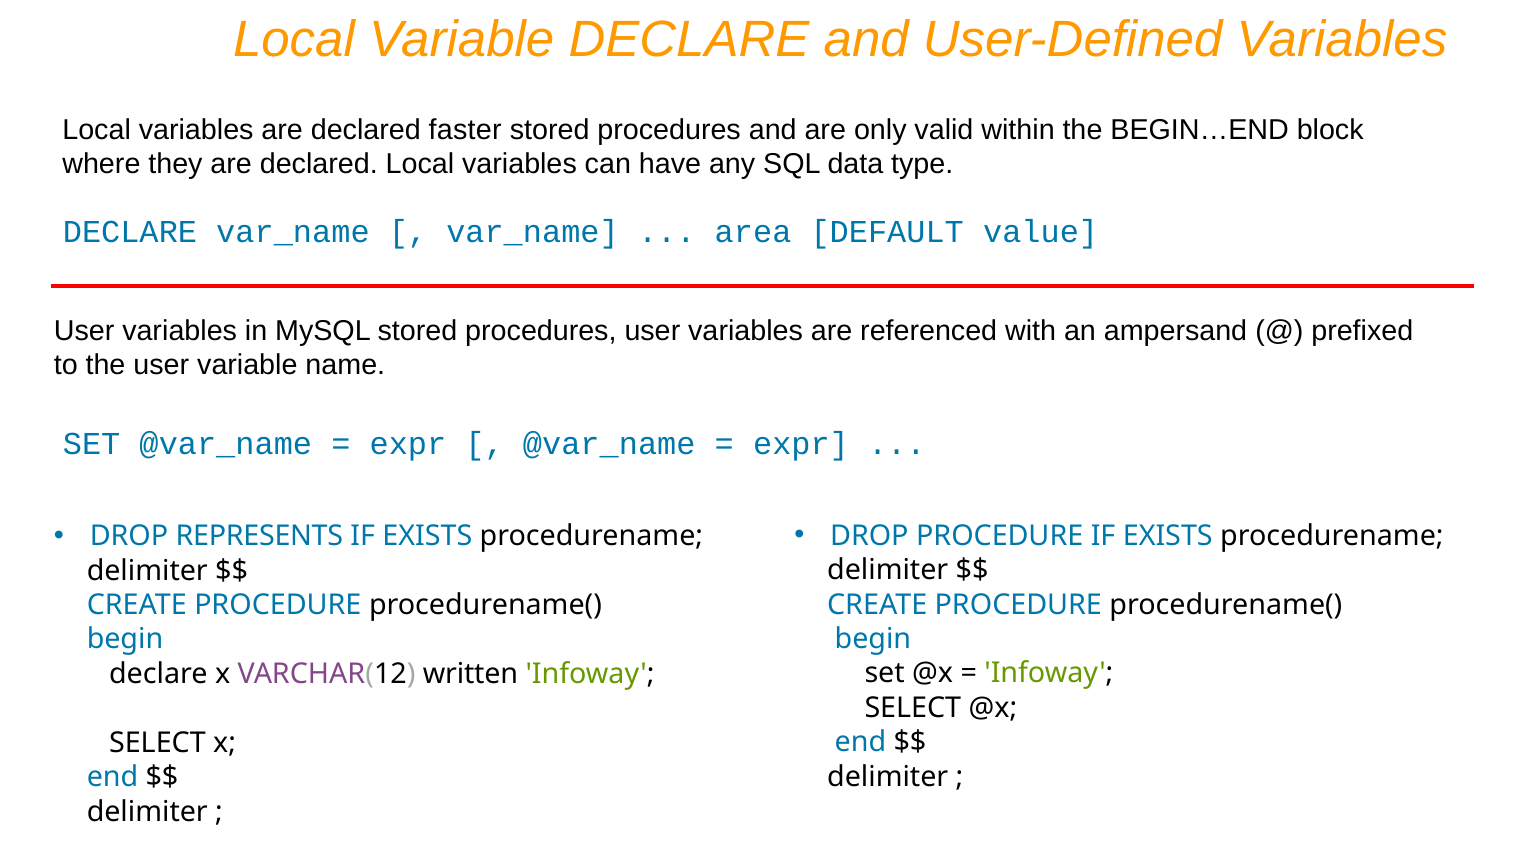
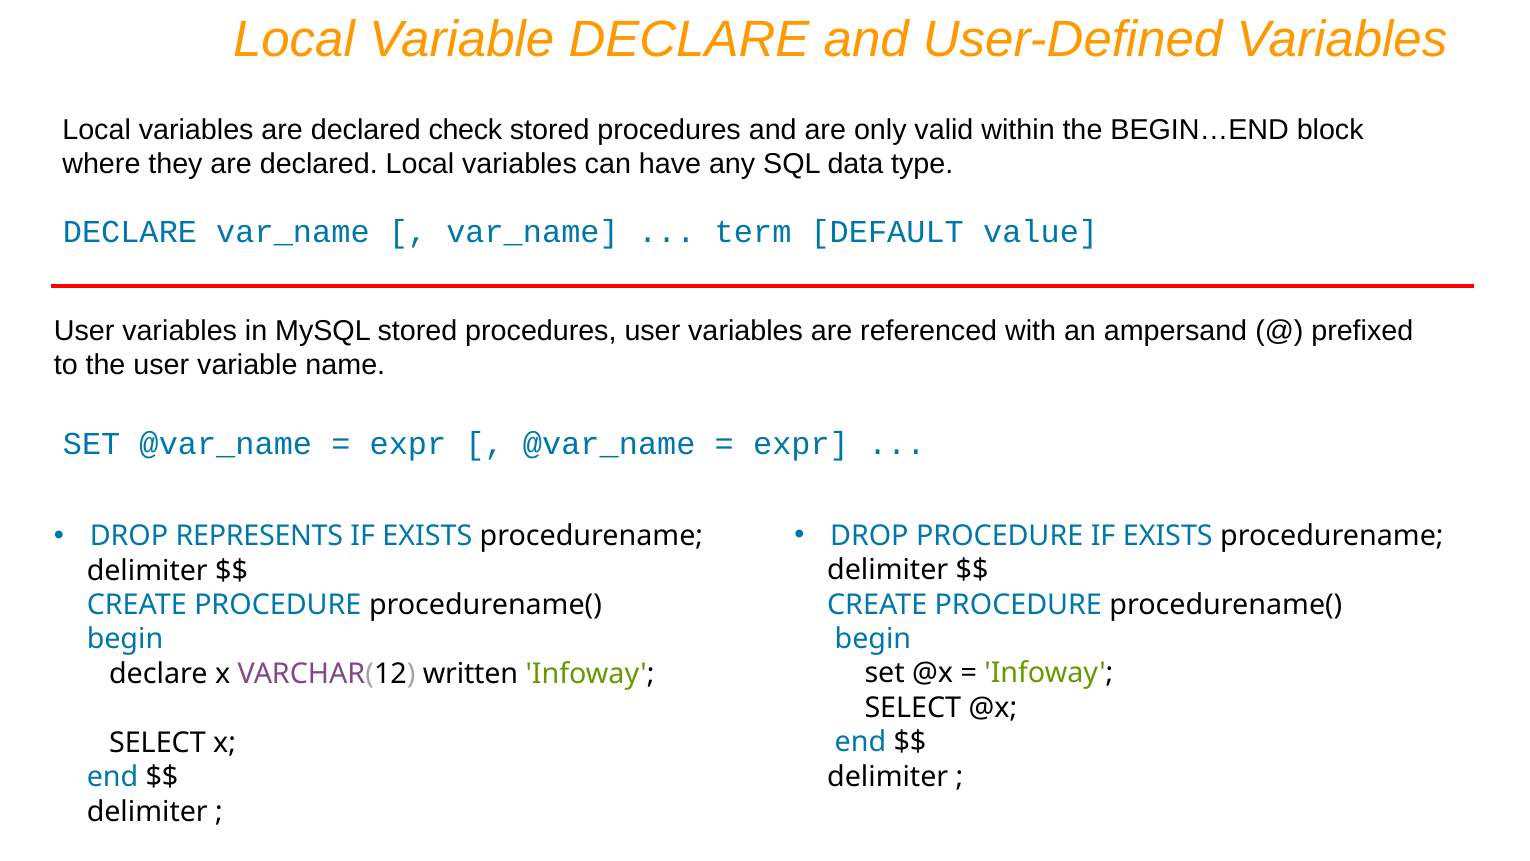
faster: faster -> check (465, 130)
area: area -> term (753, 231)
